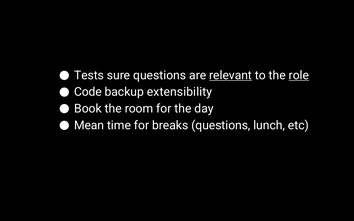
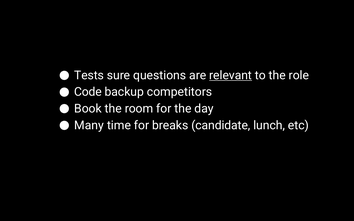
role underline: present -> none (299, 75)
extensibility: extensibility -> competitors (180, 92)
Mean: Mean -> Many (89, 126)
breaks questions: questions -> candidate (221, 126)
